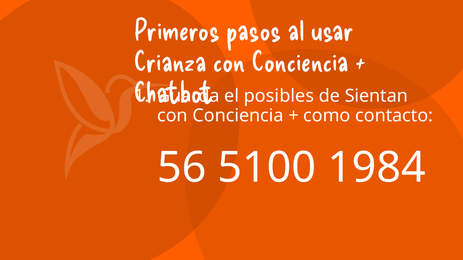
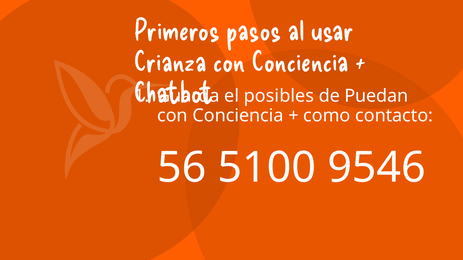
Sientan: Sientan -> Puedan (376, 96)
1984: 1984 -> 9546 (377, 168)
